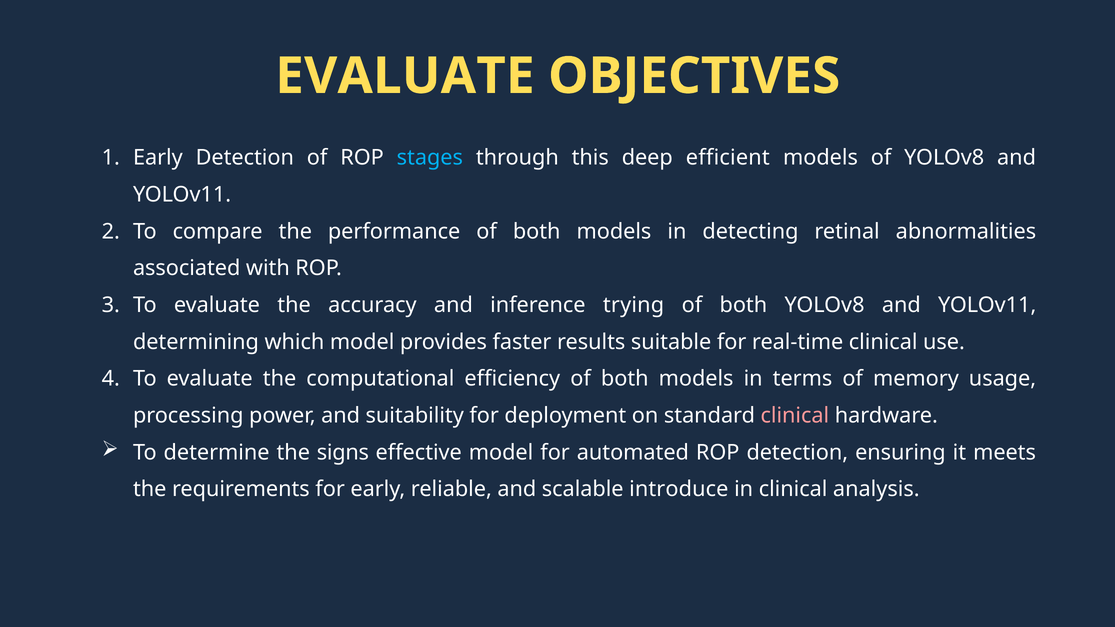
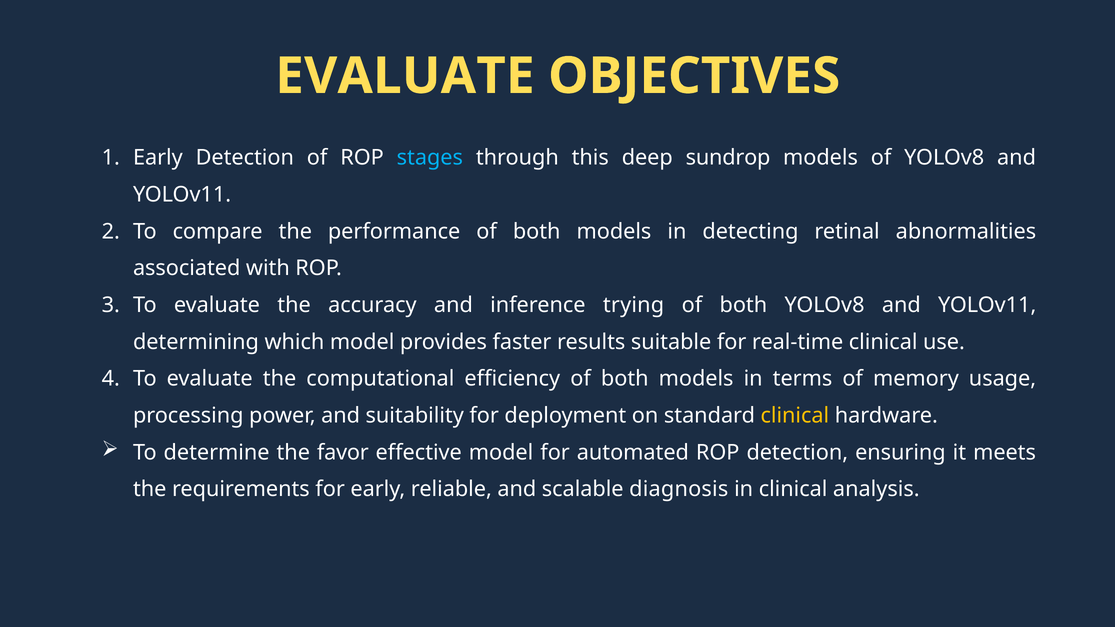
efficient: efficient -> sundrop (728, 158)
clinical colour: pink -> yellow (795, 416)
signs: signs -> favor (343, 453)
introduce: introduce -> diagnosis (679, 489)
